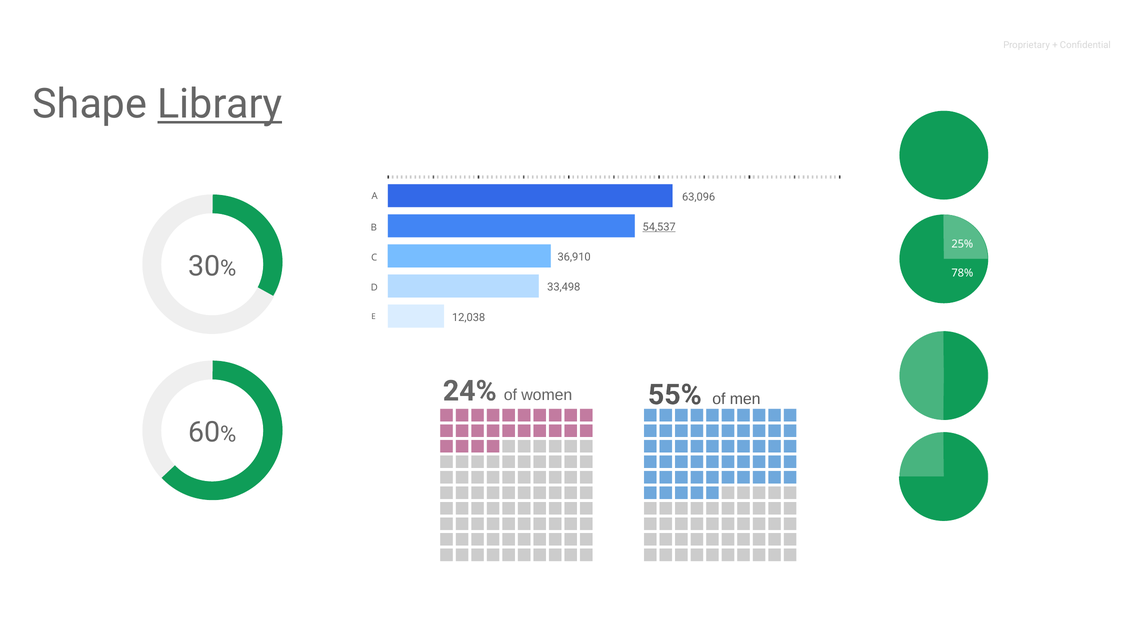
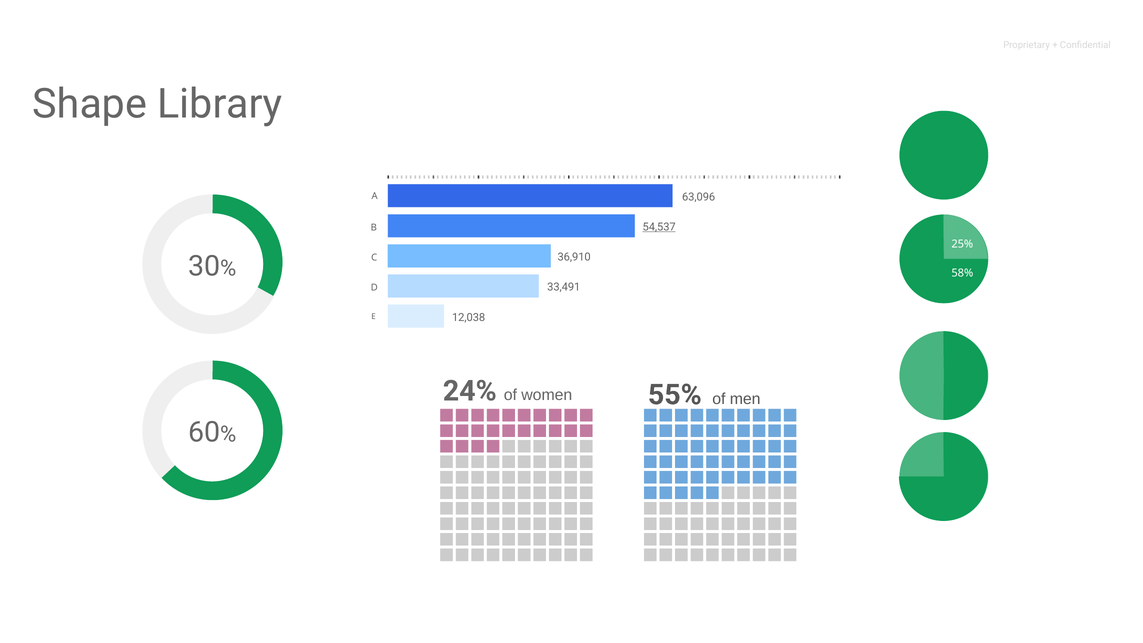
Library underline: present -> none (220, 104)
78%: 78% -> 58% (962, 273)
33,498: 33,498 -> 33,491 (564, 287)
